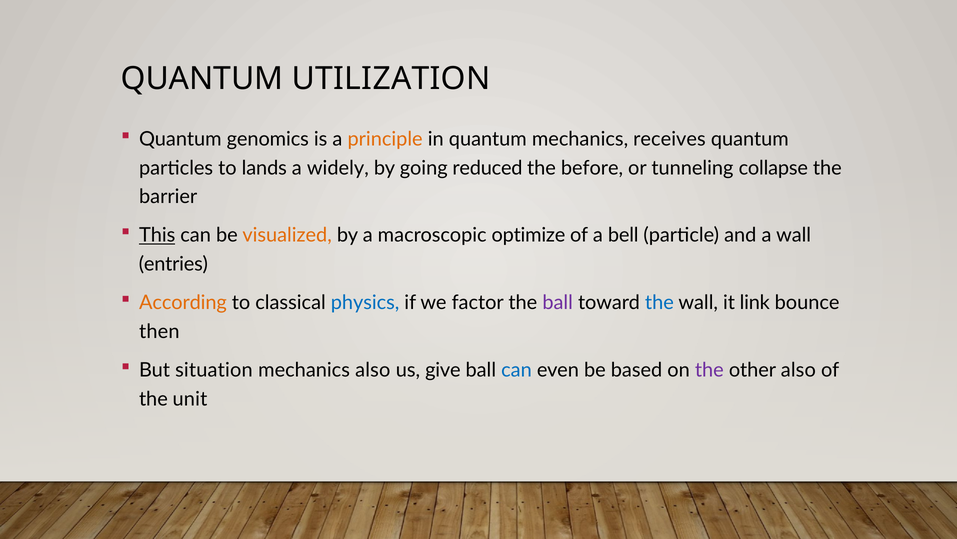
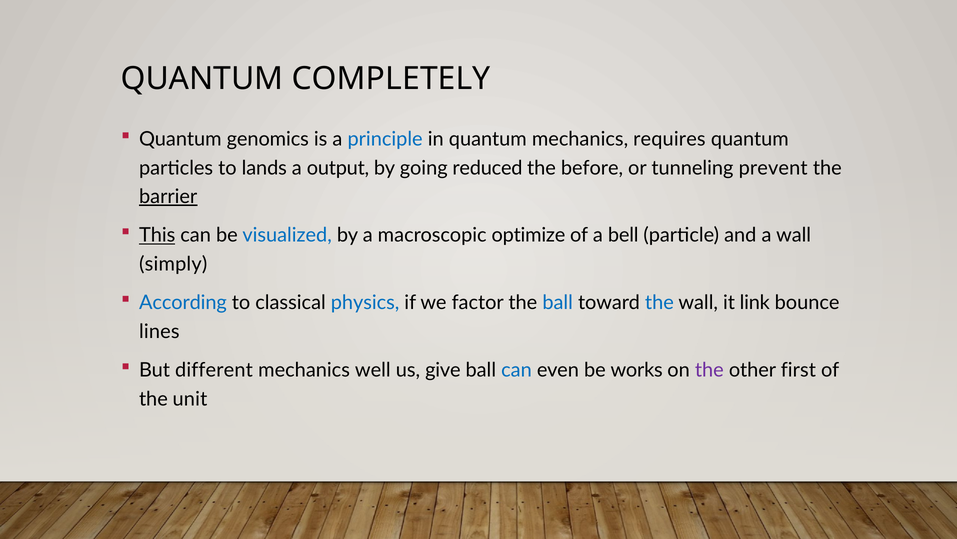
UTILIZATION: UTILIZATION -> COMPLETELY (391, 79)
principle colour: orange -> blue (385, 139)
receives: receives -> requires (669, 139)
widely: widely -> output (338, 168)
collapse: collapse -> prevent (773, 168)
barrier underline: none -> present (168, 196)
visualized colour: orange -> blue (287, 235)
entries: entries -> simply (173, 264)
According colour: orange -> blue (183, 302)
ball colour: purple -> blue (558, 302)
then: then -> lines (159, 331)
situation: situation -> different (214, 370)
mechanics also: also -> well (373, 370)
based: based -> works (637, 370)
other also: also -> first (798, 370)
